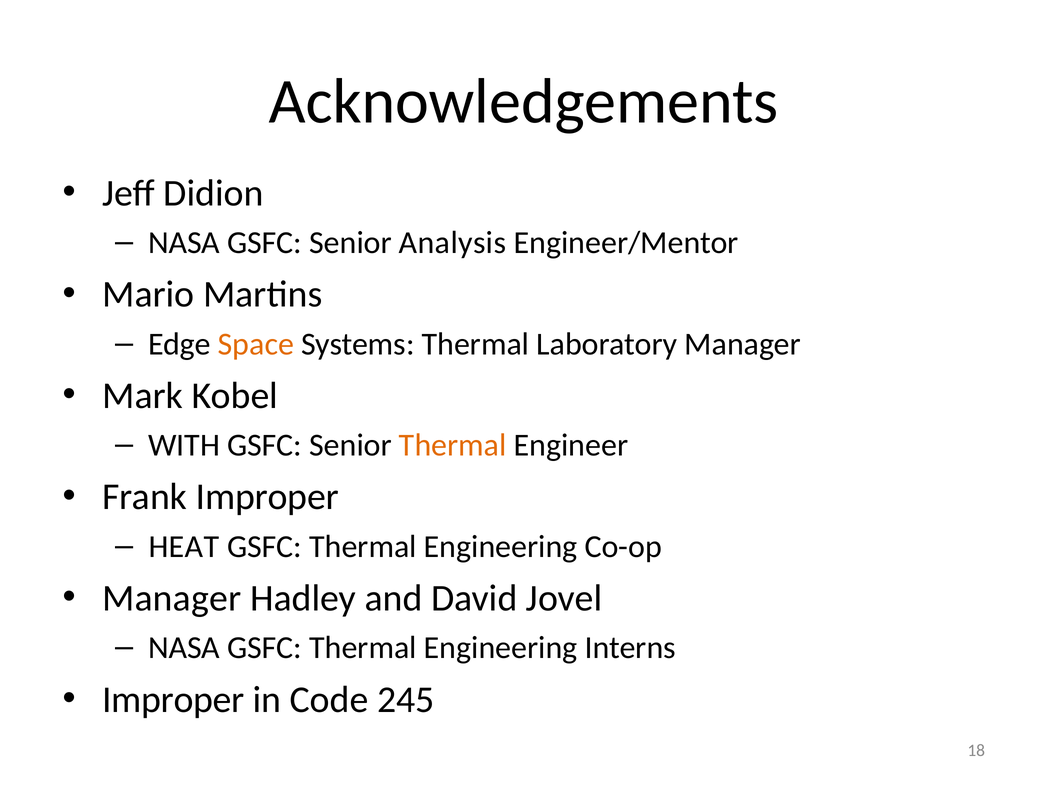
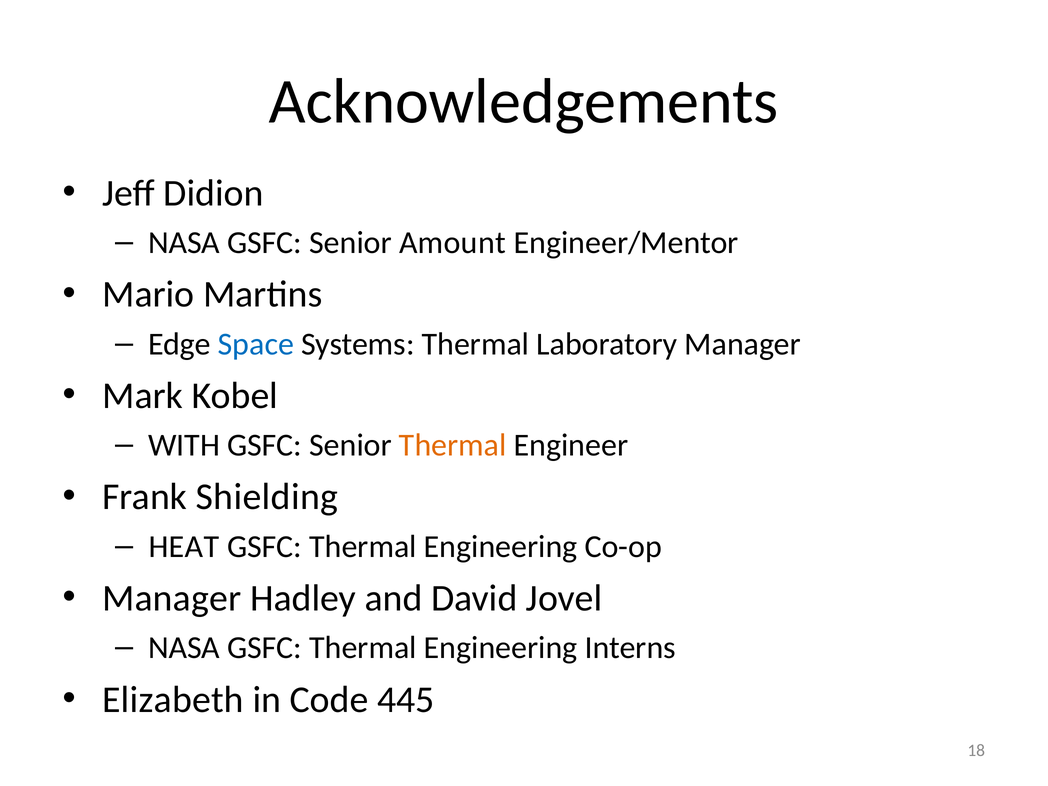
Analysis: Analysis -> Amount (453, 243)
Space colour: orange -> blue (256, 344)
Frank Improper: Improper -> Shielding (267, 497)
Improper: Improper -> Elizabeth (173, 700)
245: 245 -> 445 (406, 700)
